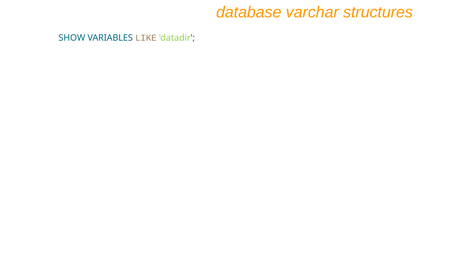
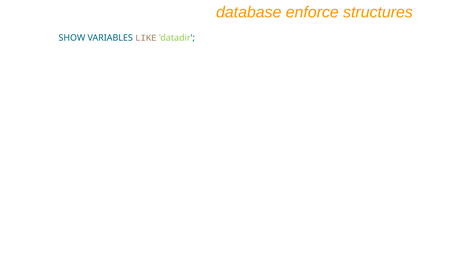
varchar: varchar -> enforce (312, 12)
